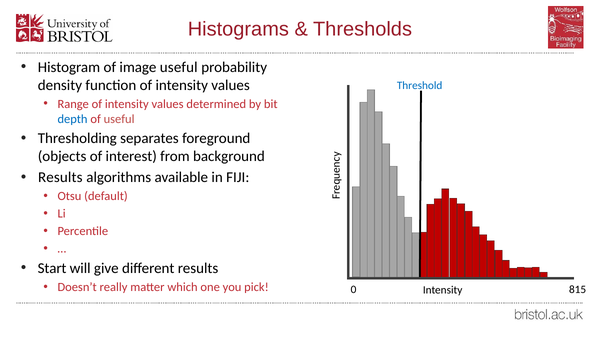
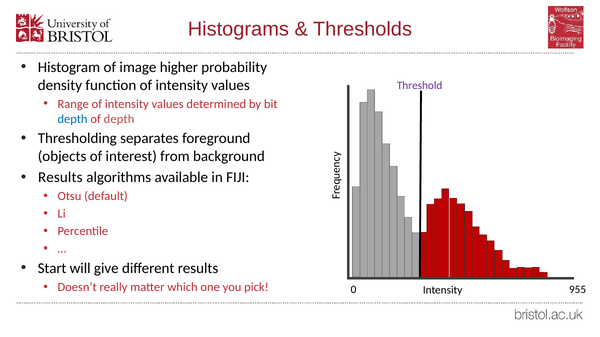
image useful: useful -> higher (179, 67)
Threshold colour: blue -> purple (420, 86)
of useful: useful -> depth (119, 119)
815: 815 -> 955 (578, 290)
